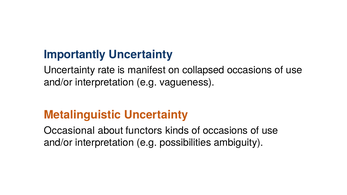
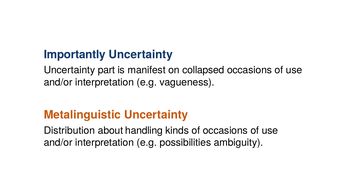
rate: rate -> part (106, 70)
Occasional: Occasional -> Distribution (69, 131)
functors: functors -> handling (144, 131)
